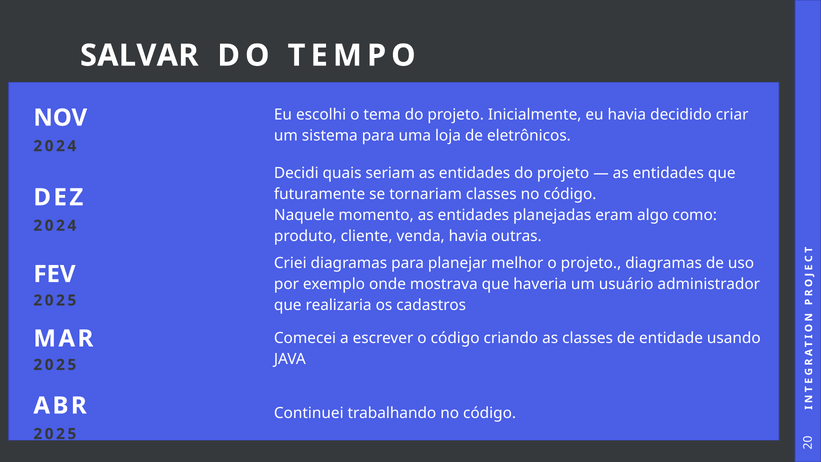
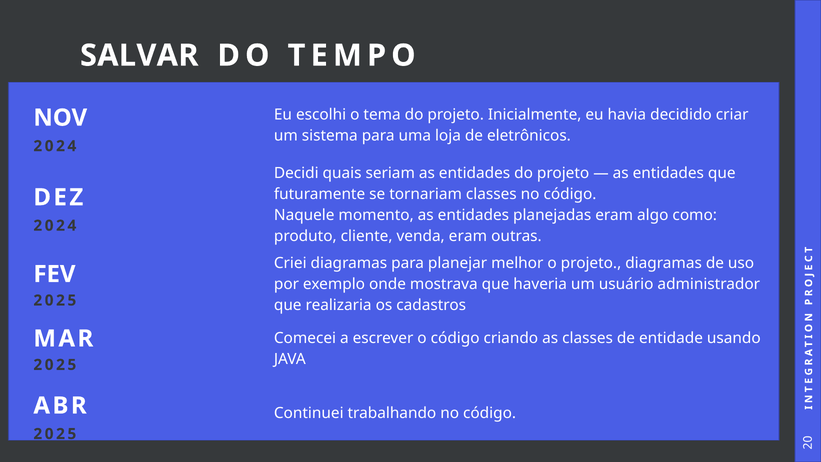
venda havia: havia -> eram (468, 236)
